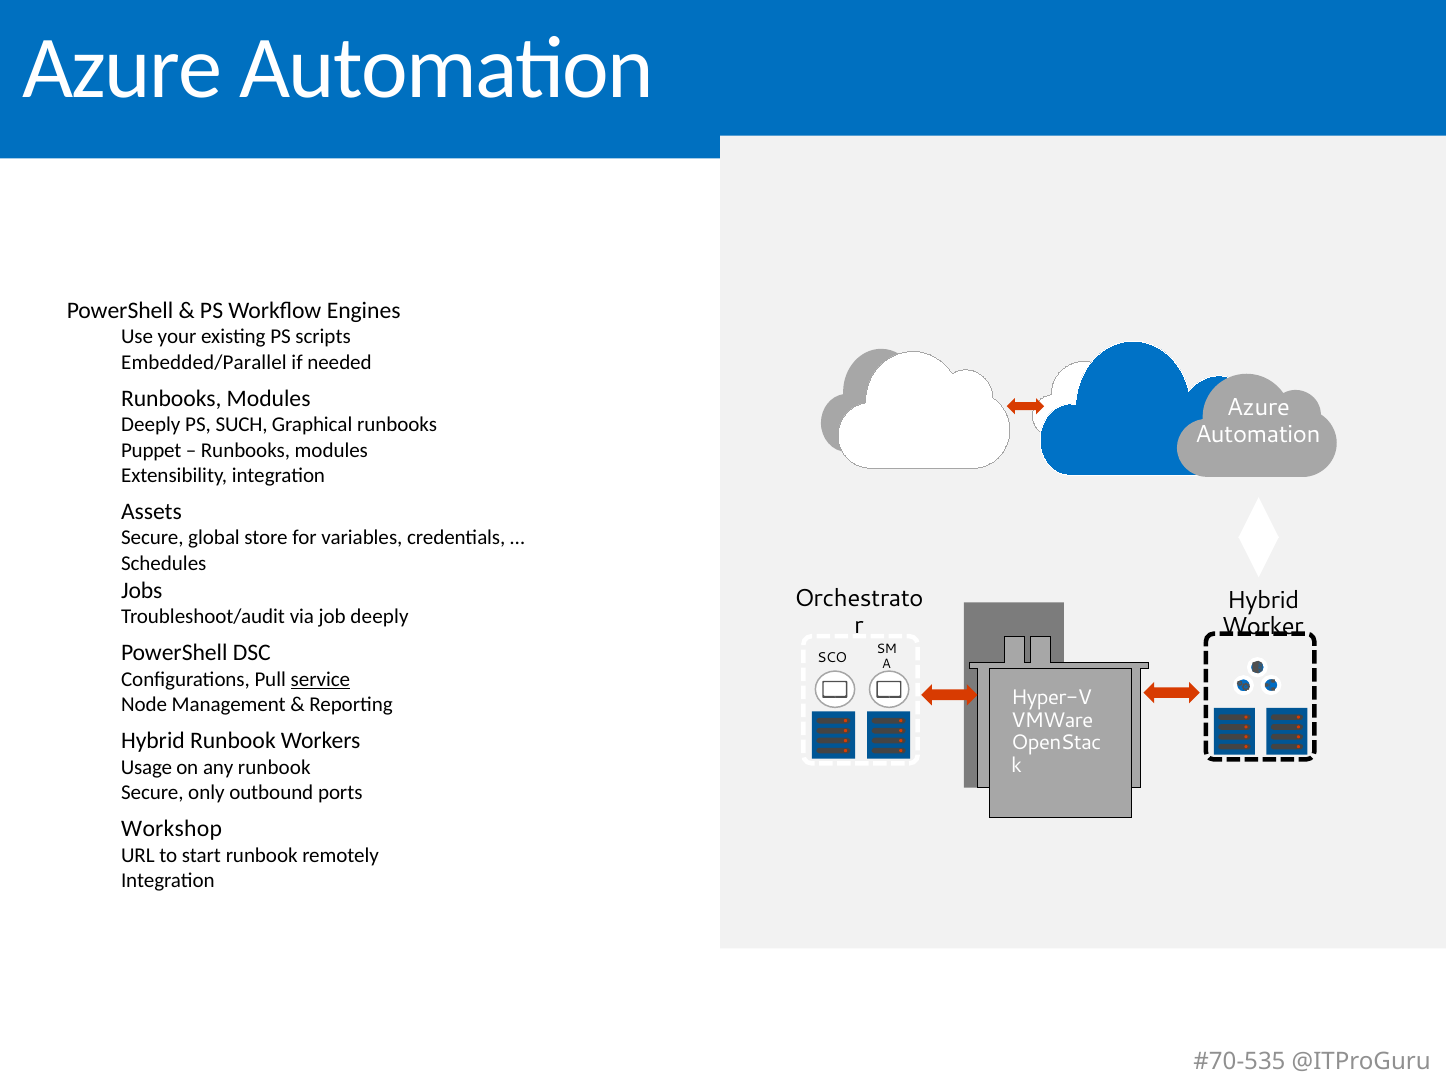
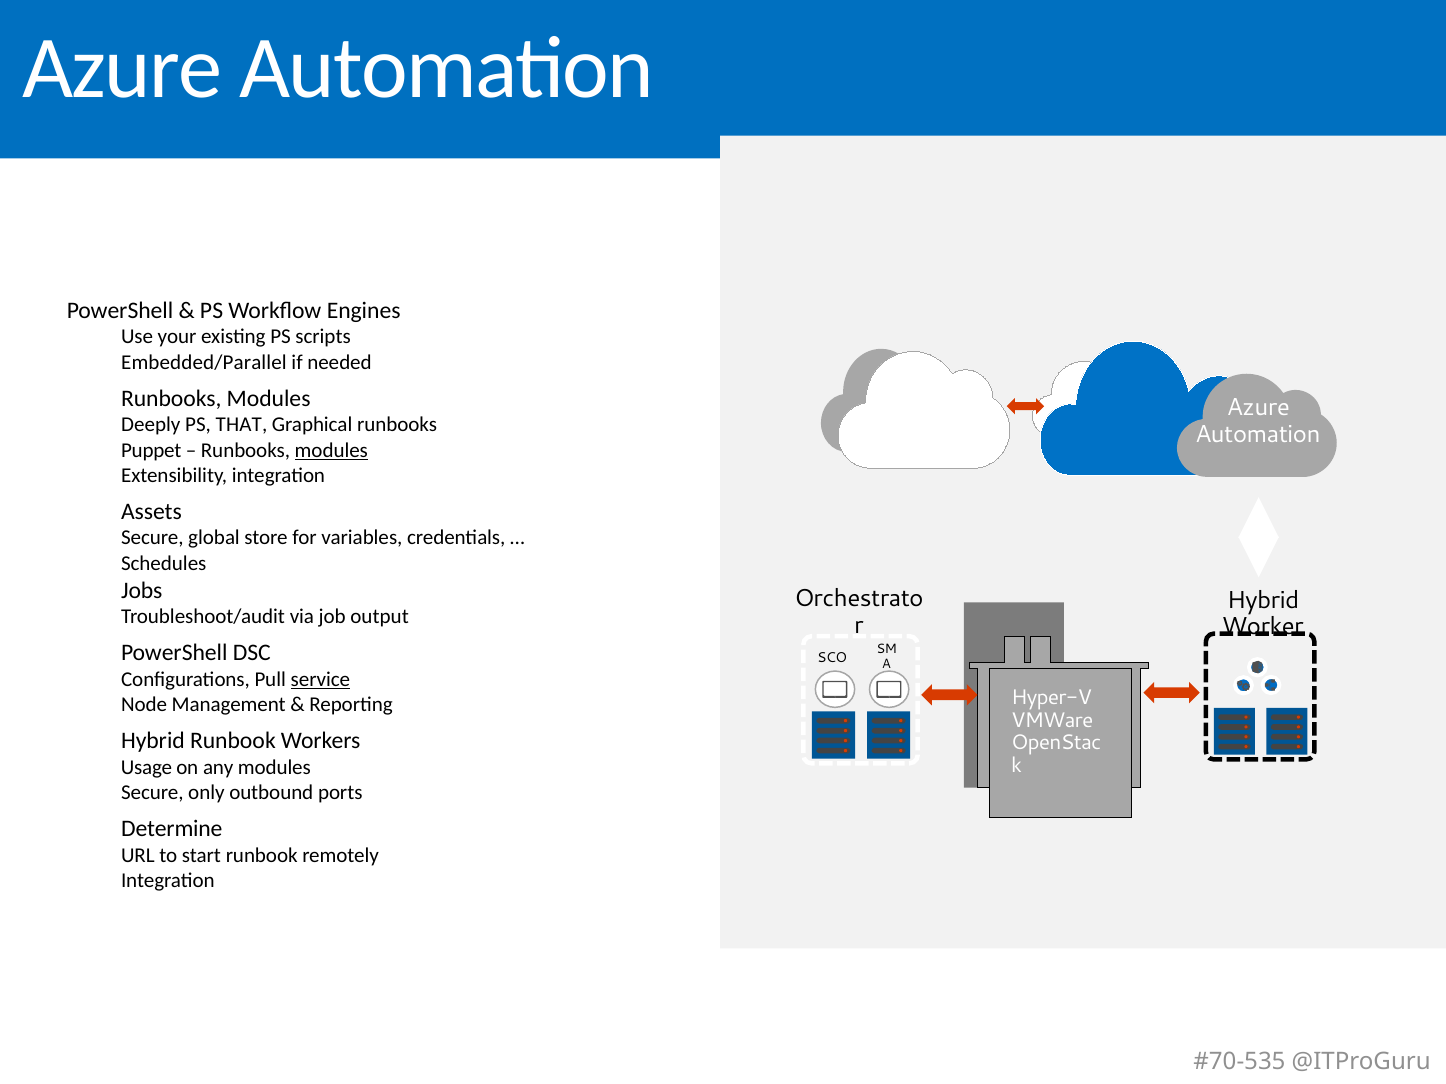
SUCH: SUCH -> THAT (241, 425)
modules underline: none -> present (331, 450)
job deeply: deeply -> output (380, 617)
any runbook: runbook -> modules (274, 768)
Workshop: Workshop -> Determine (172, 829)
